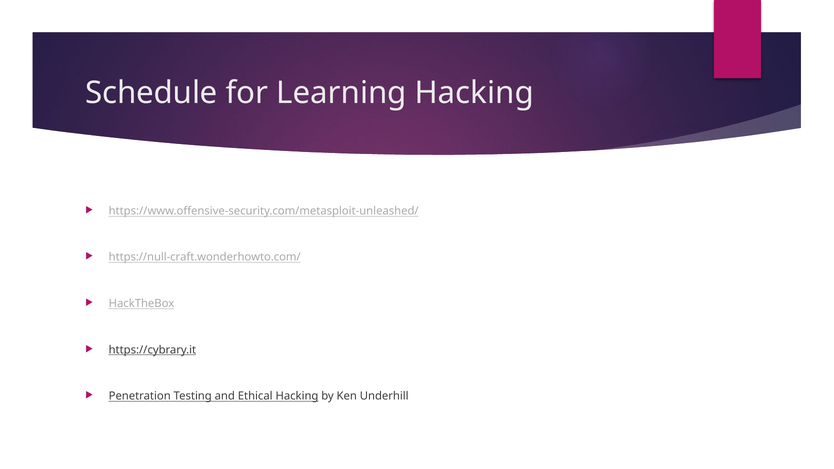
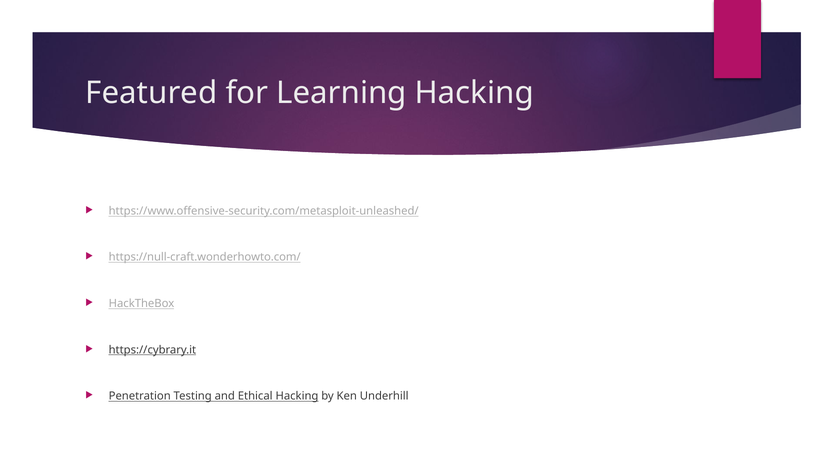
Schedule: Schedule -> Featured (151, 93)
